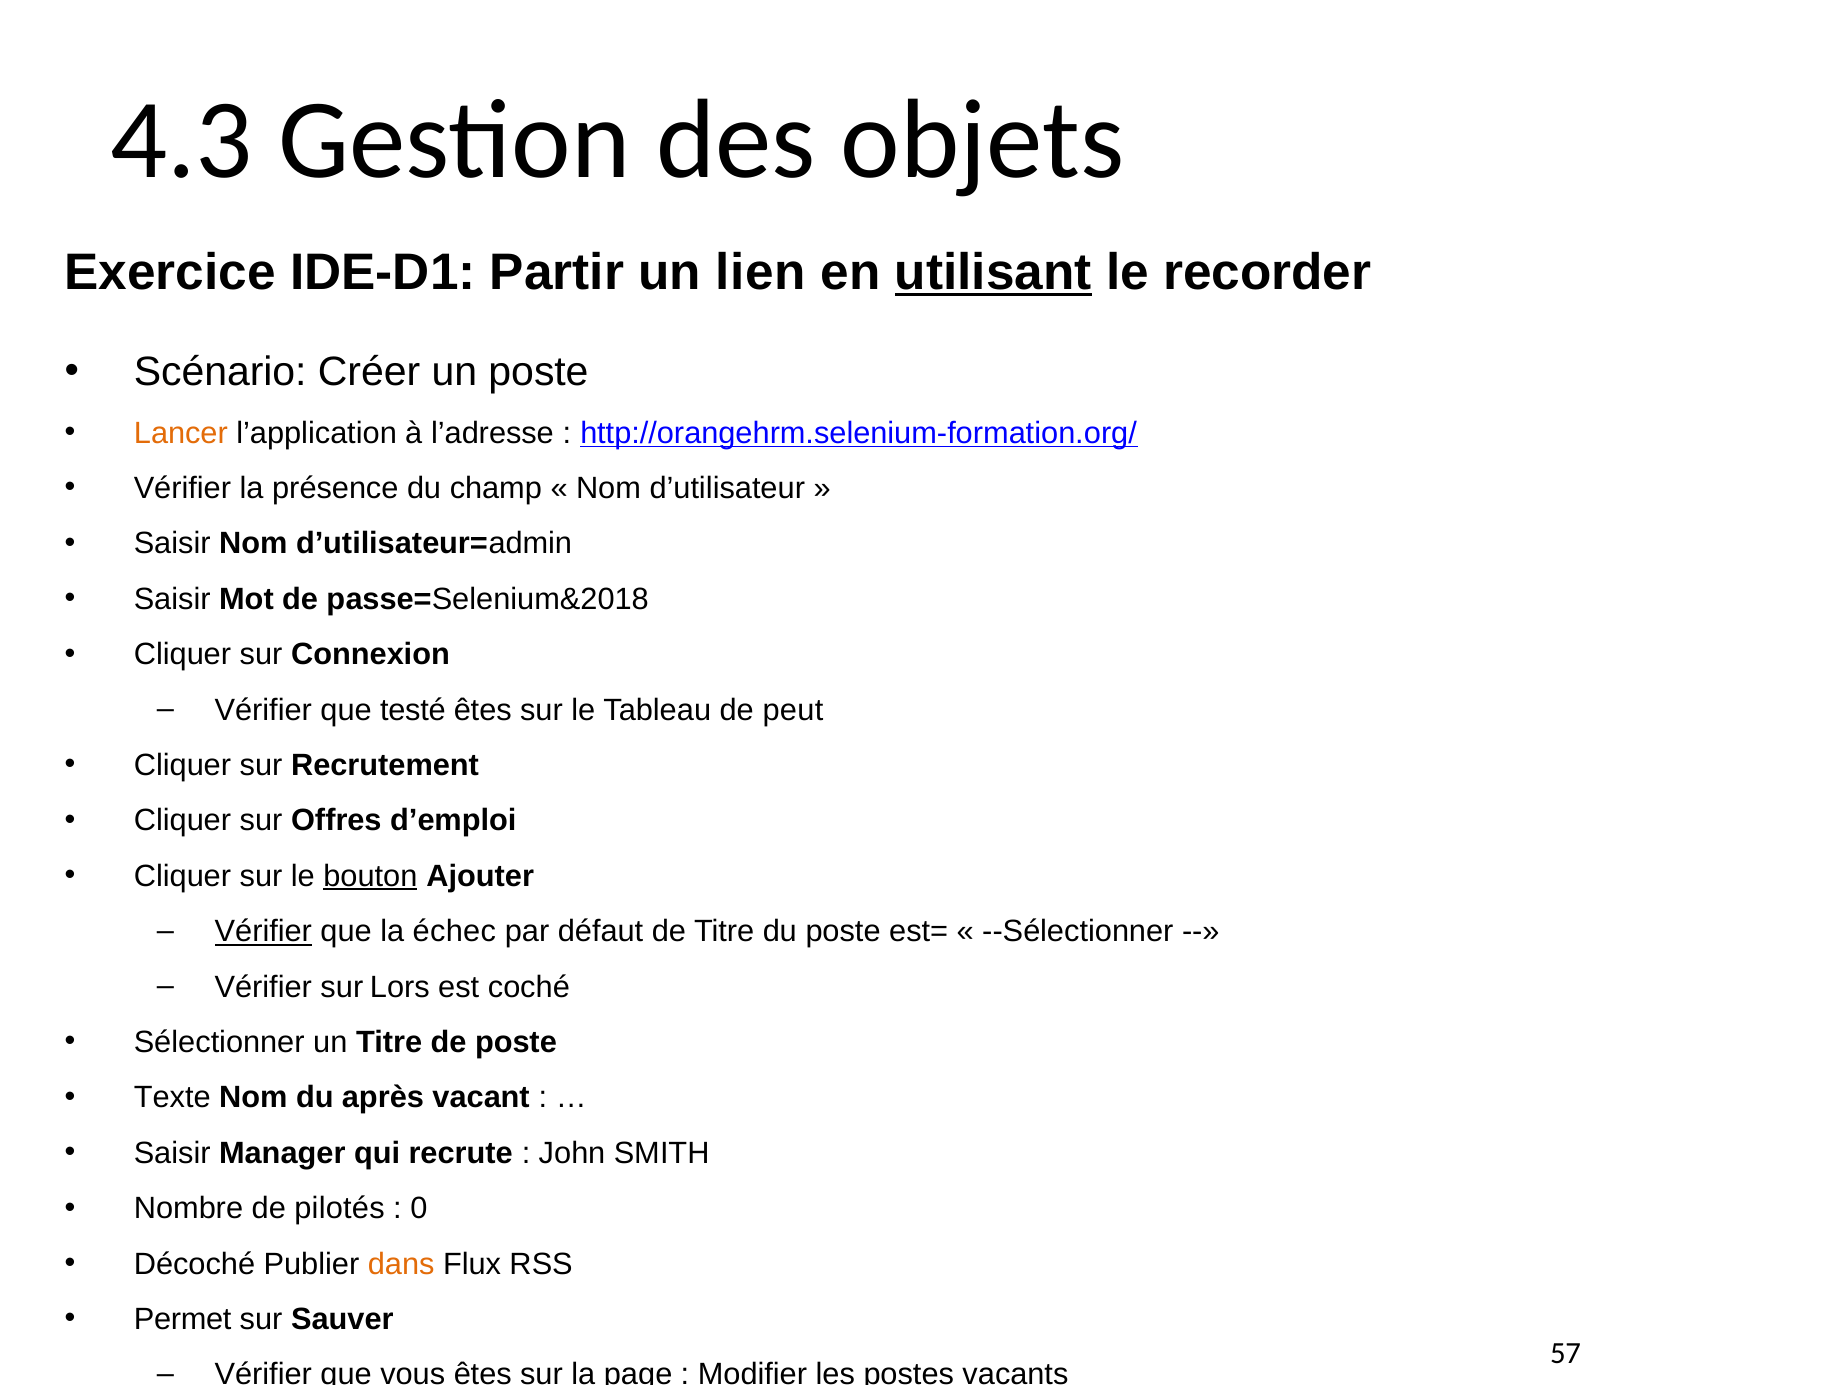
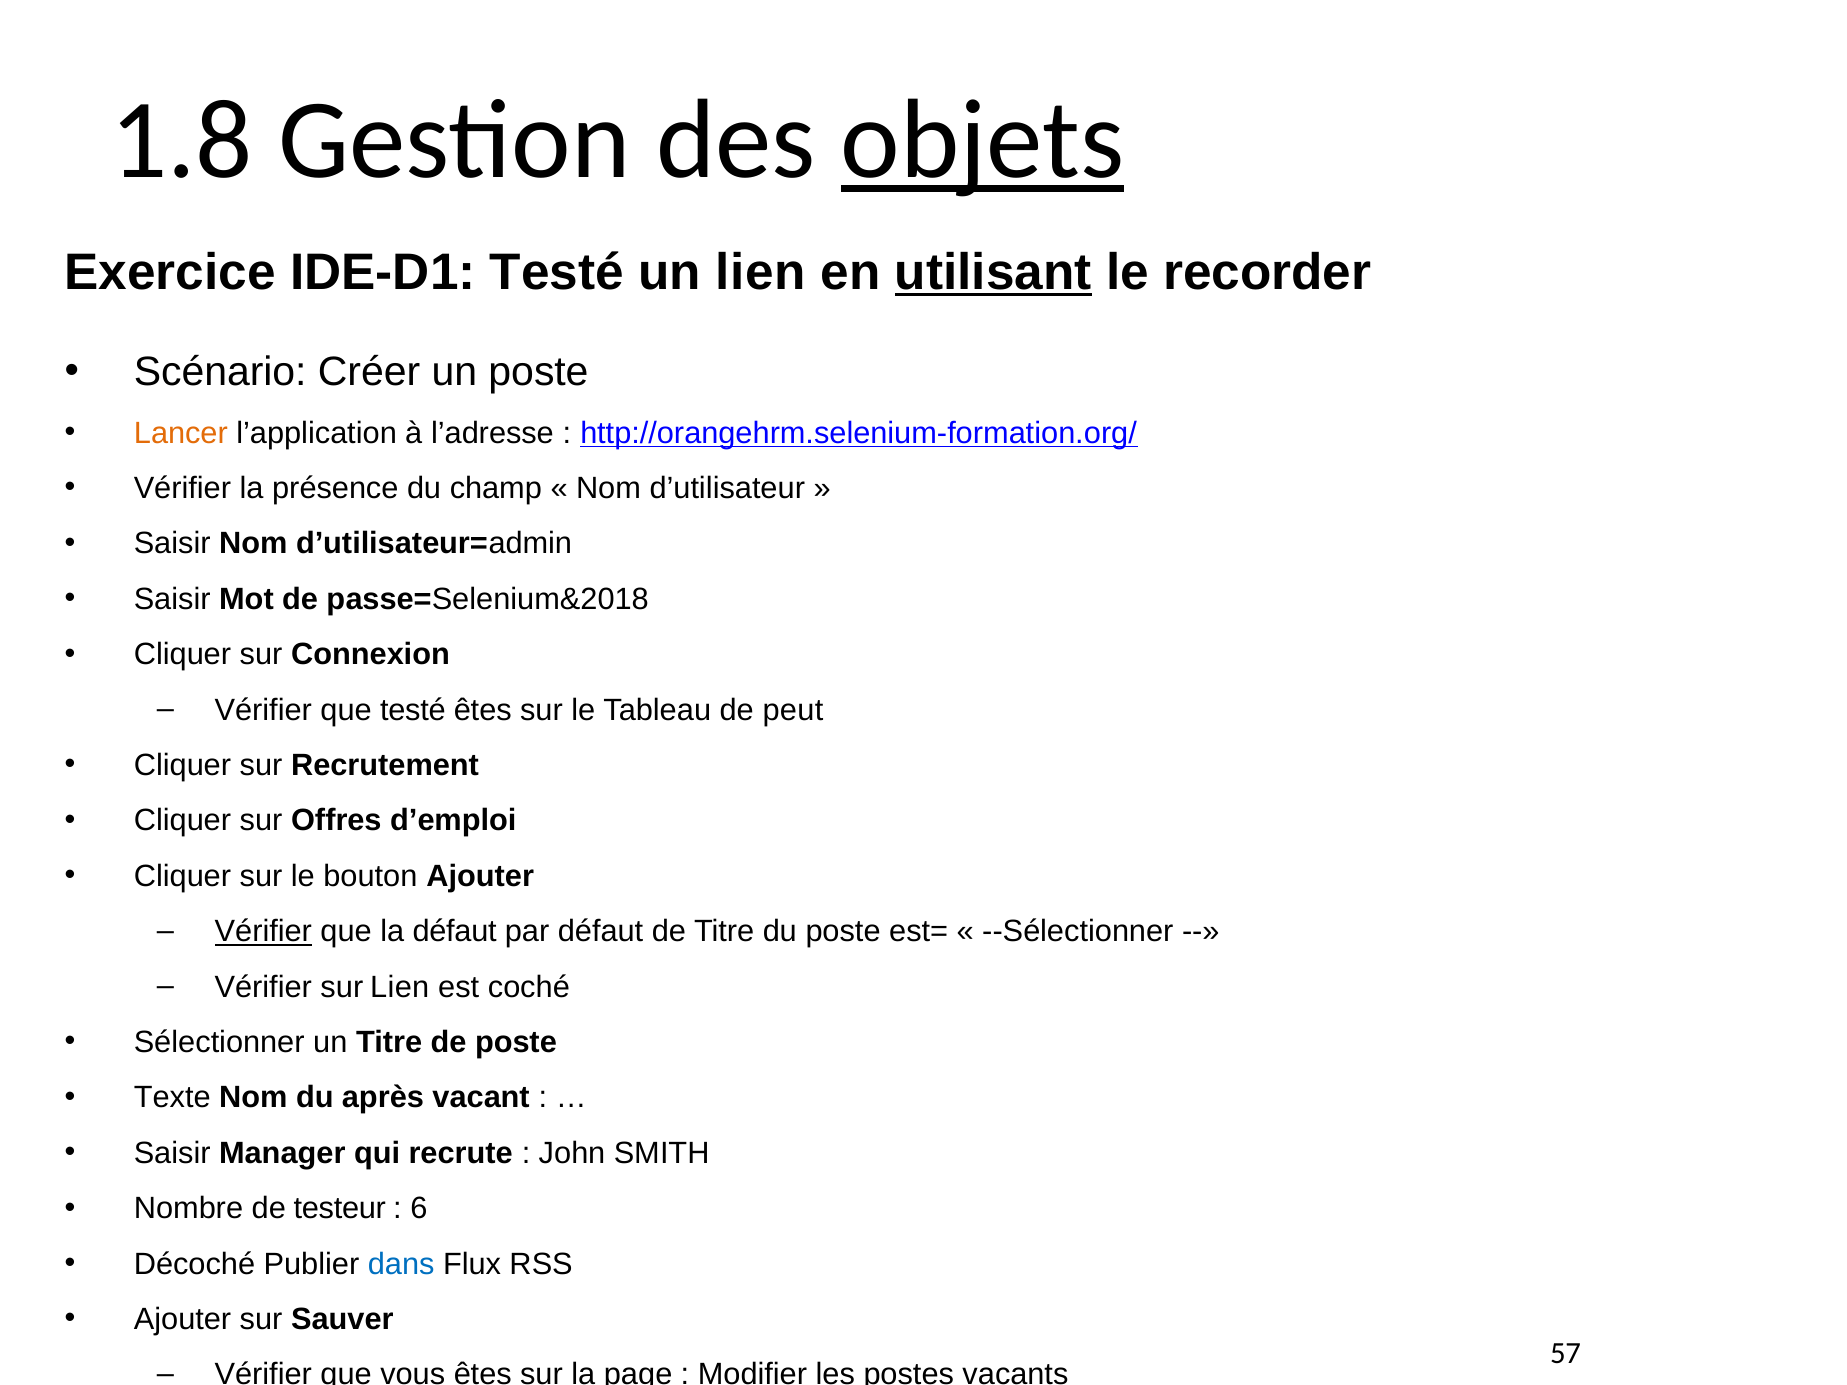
4.3: 4.3 -> 1.8 (182, 140)
objets underline: none -> present (983, 140)
IDE-D1 Partir: Partir -> Testé (557, 272)
bouton underline: present -> none (370, 876)
la échec: échec -> défaut (455, 932)
sur Lors: Lors -> Lien (400, 987)
pilotés: pilotés -> testeur (340, 1209)
0: 0 -> 6 (419, 1209)
dans colour: orange -> blue (401, 1264)
Permet: Permet -> Ajouter (183, 1320)
